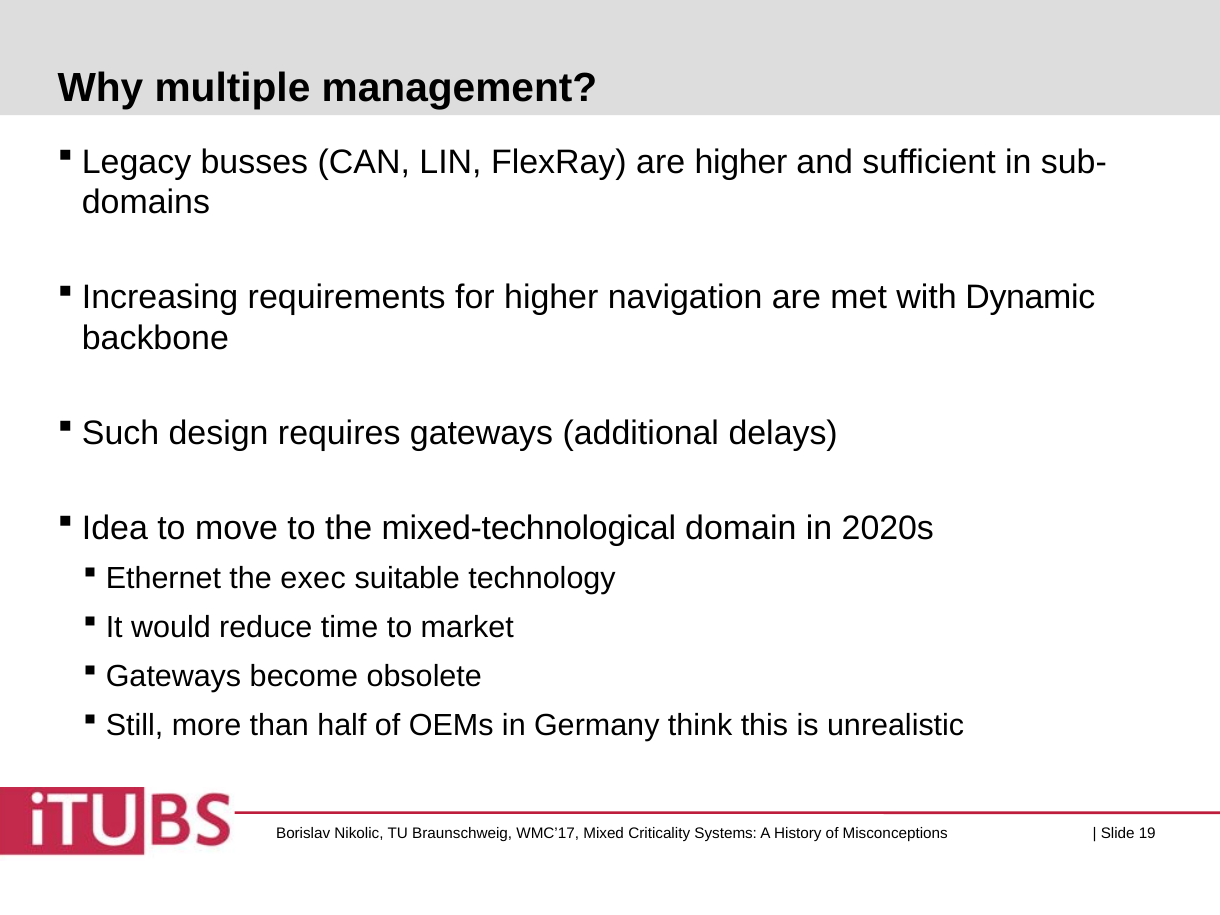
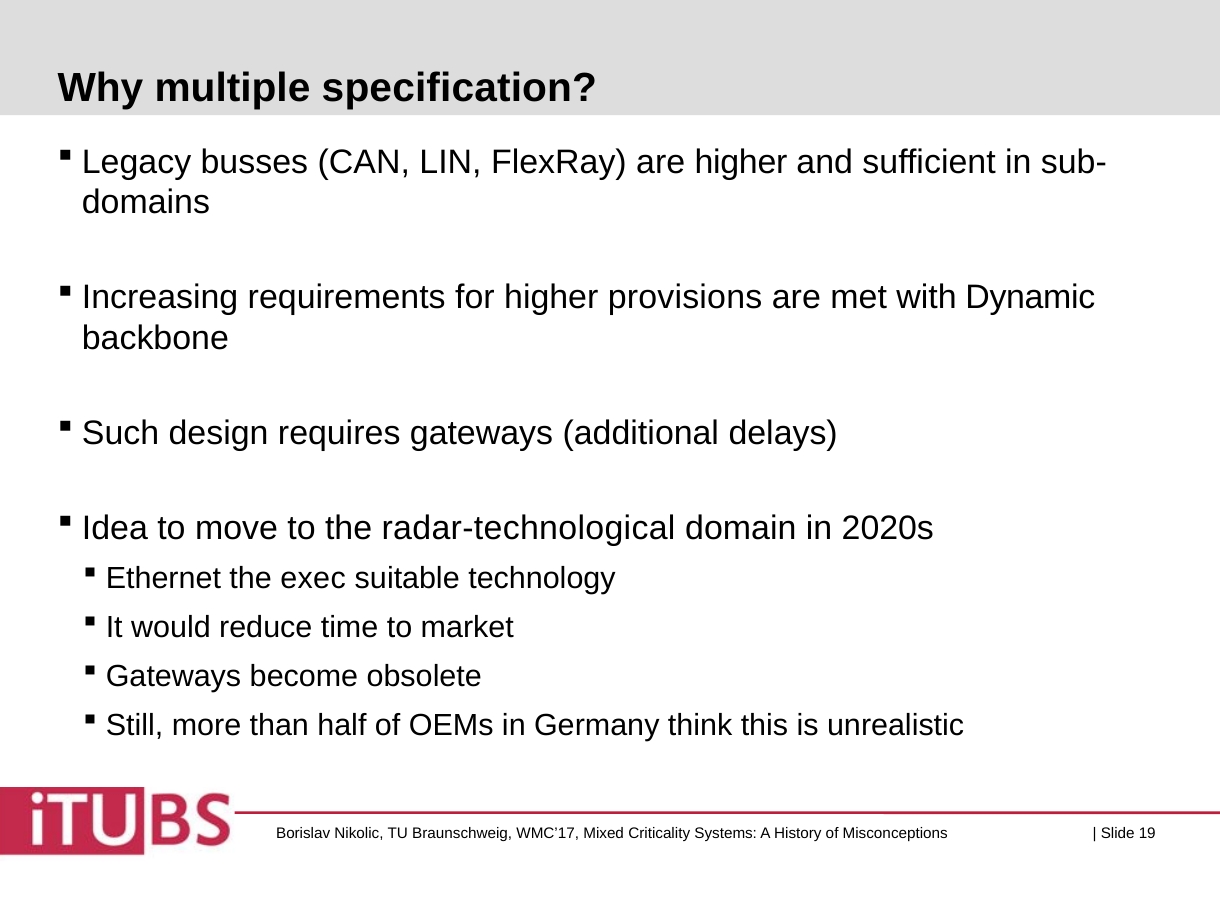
management: management -> specification (459, 88)
navigation: navigation -> provisions (685, 297)
mixed-technological: mixed-technological -> radar-technological (529, 528)
